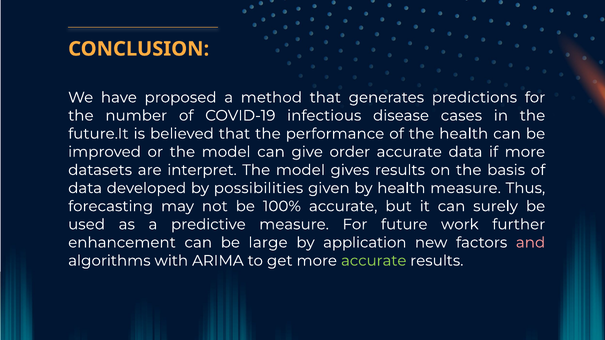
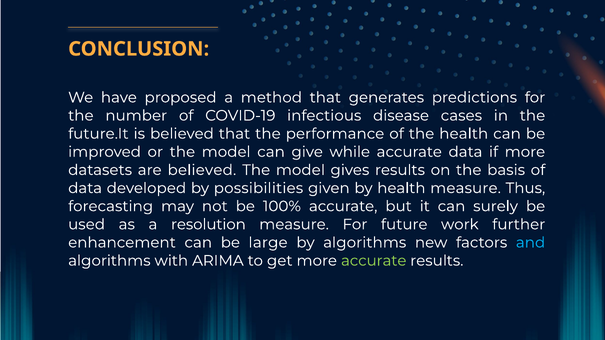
order: order -> while (350, 152)
are interpret: interpret -> believed (202, 170)
predictive: predictive -> resolution (208, 225)
by application: application -> algorithms (365, 243)
and colour: pink -> light blue (531, 243)
